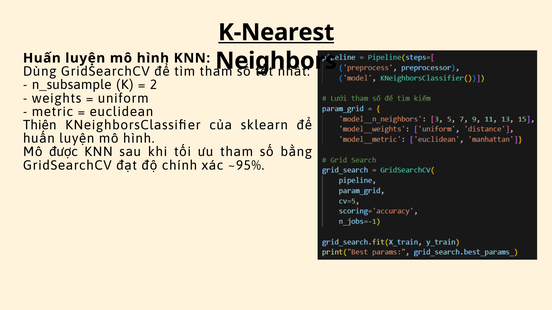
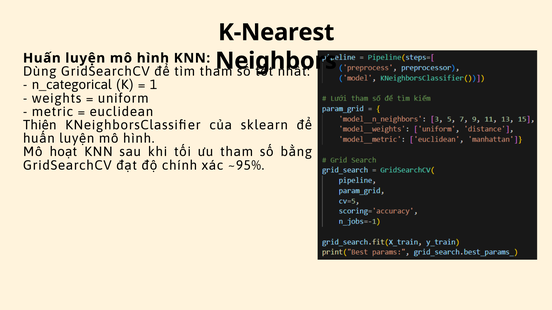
K-Nearest underline: present -> none (276, 32)
n_subsample: n_subsample -> n_categorical (72, 85)
2: 2 -> 1 (153, 85)
được: được -> hoạt (63, 152)
